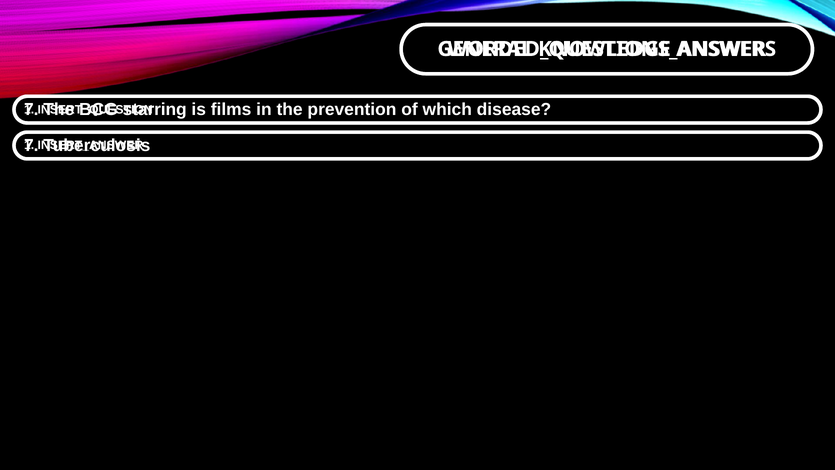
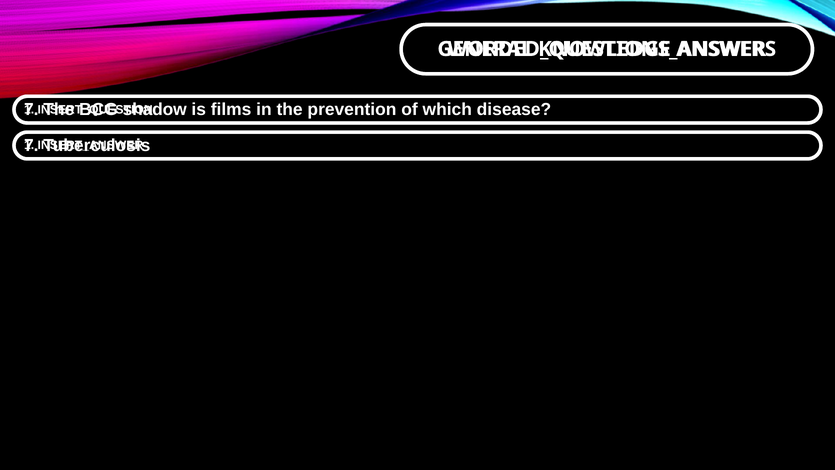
starring: starring -> shadow (155, 109)
